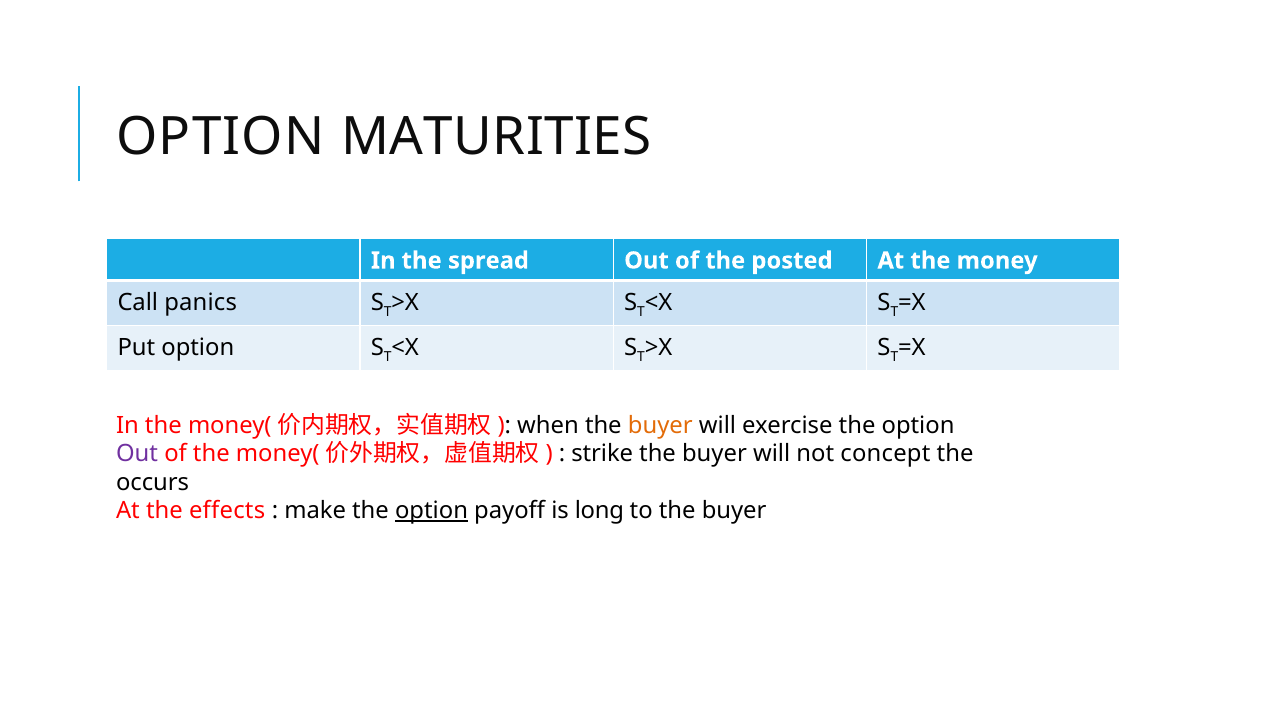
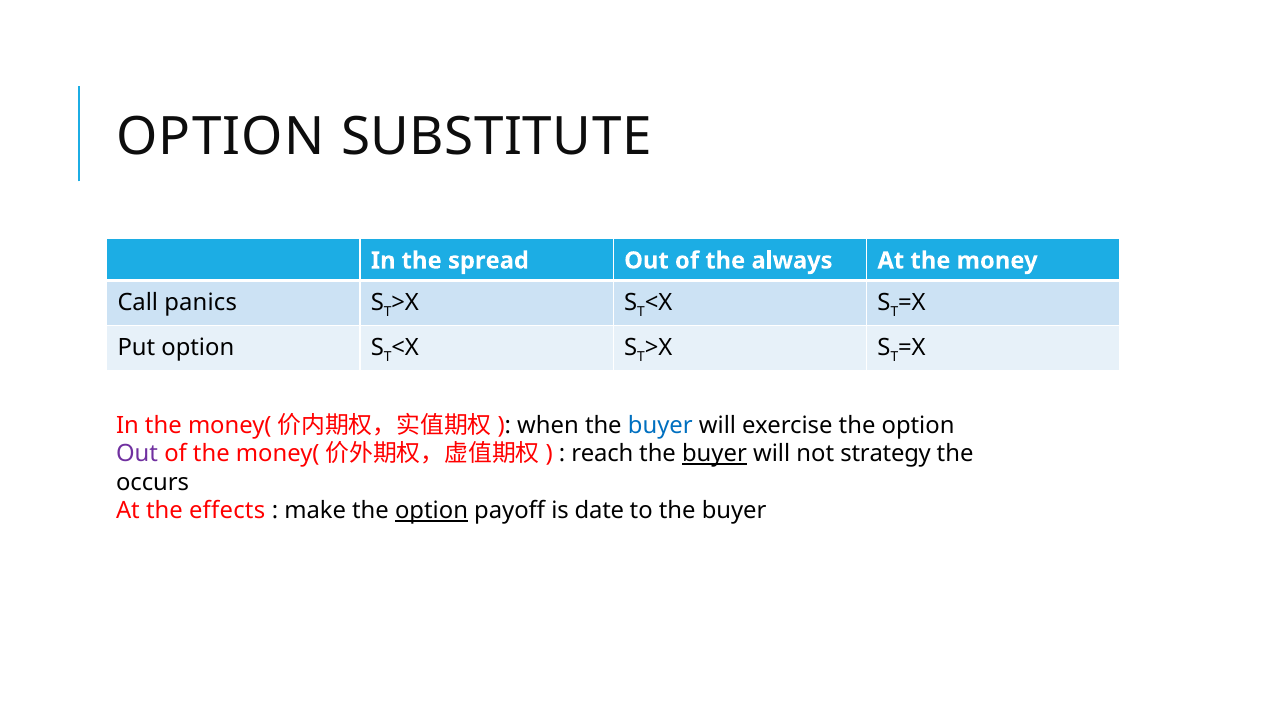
MATURITIES: MATURITIES -> SUBSTITUTE (496, 137)
posted: posted -> always (792, 261)
buyer colour: orange -> blue (660, 425)
strike: strike -> reach (602, 454)
buyer underline: none -> present (714, 454)
concept: concept -> strategy (886, 454)
long: long -> date (599, 511)
